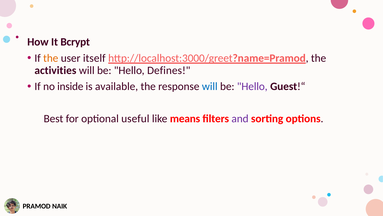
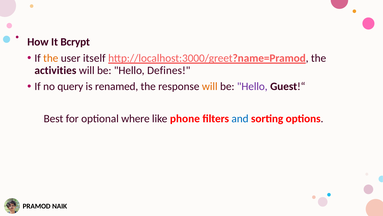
inside: inside -> query (70, 86)
available: available -> renamed (117, 86)
will colour: blue -> orange (210, 86)
useful: useful -> where (135, 118)
means: means -> phone (185, 118)
and colour: purple -> blue (240, 118)
